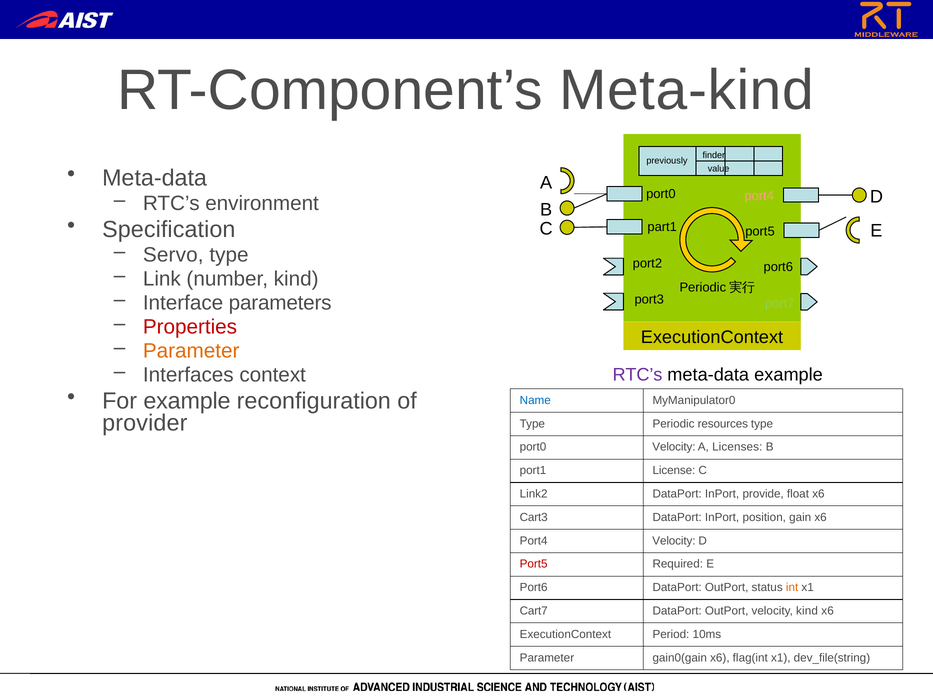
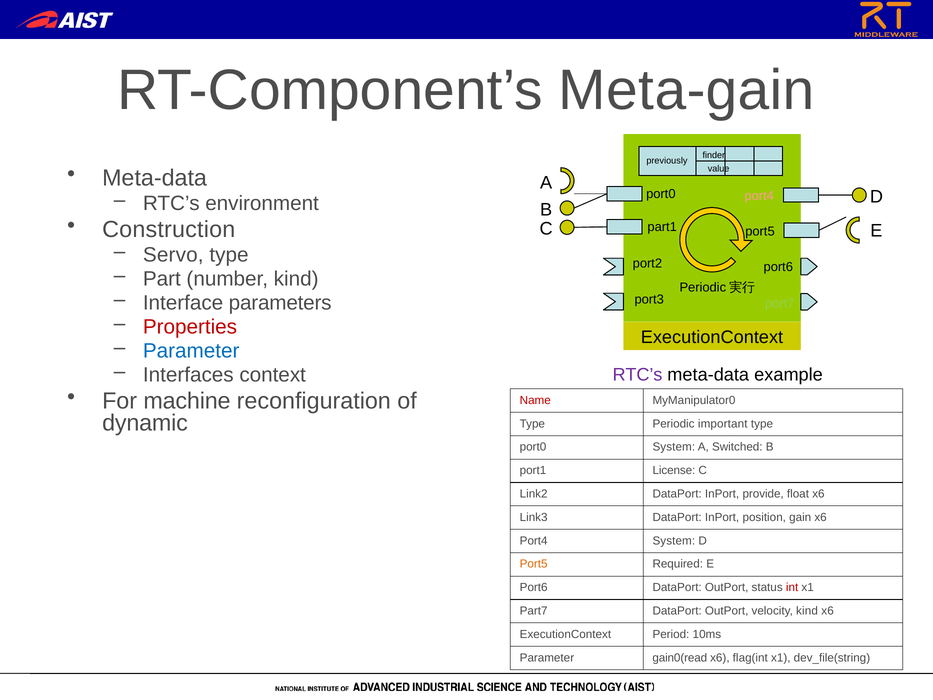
Meta-kind: Meta-kind -> Meta-gain (687, 90)
Specification: Specification -> Construction (169, 229)
Link: Link -> Part (162, 279)
Parameter colour: orange -> blue (191, 351)
For example: example -> machine (187, 401)
Name colour: blue -> red (535, 400)
provider: provider -> dynamic (145, 423)
resources: resources -> important (723, 424)
port0 Velocity: Velocity -> System (674, 447)
Licenses: Licenses -> Switched (737, 447)
Cart3: Cart3 -> Link3 (534, 517)
Port4 Velocity: Velocity -> System (674, 541)
Port5 colour: red -> orange (534, 564)
int colour: orange -> red (792, 587)
Cart7: Cart7 -> Part7 (534, 611)
gain0(gain: gain0(gain -> gain0(read (680, 658)
